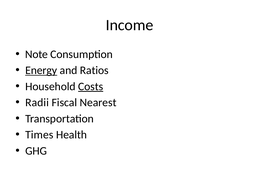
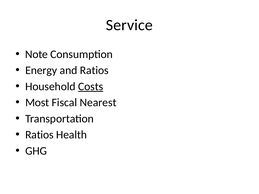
Income: Income -> Service (129, 25)
Energy underline: present -> none (41, 70)
Radii: Radii -> Most (37, 103)
Times: Times -> Ratios (39, 135)
